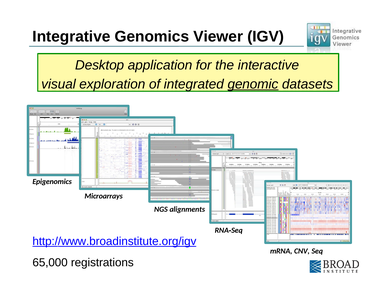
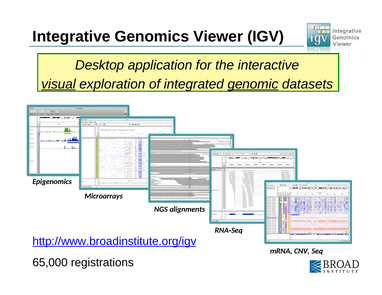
visual underline: none -> present (59, 84)
